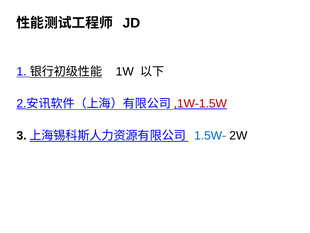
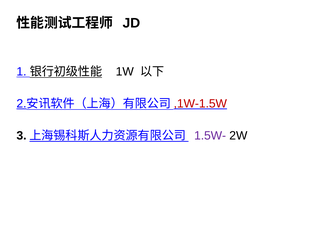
1.5W- colour: blue -> purple (210, 135)
